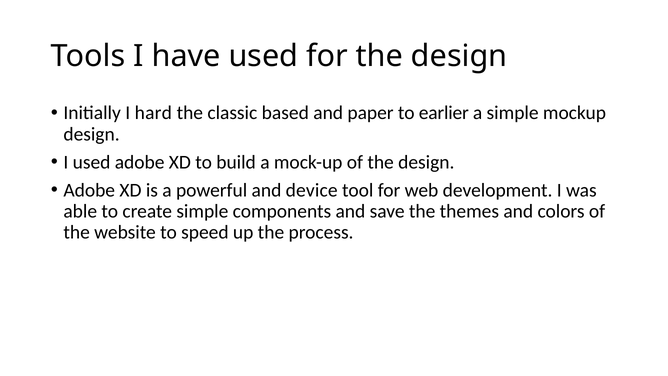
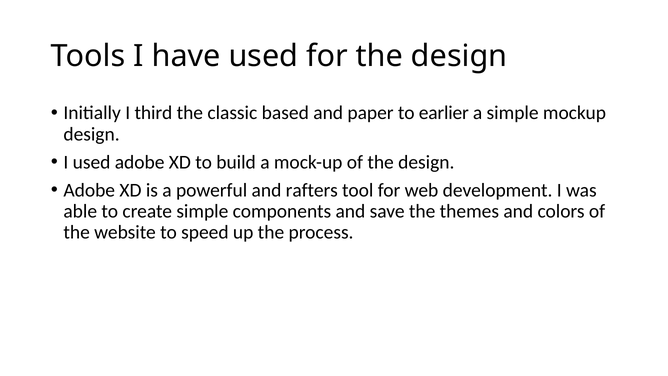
hard: hard -> third (153, 113)
device: device -> rafters (312, 190)
